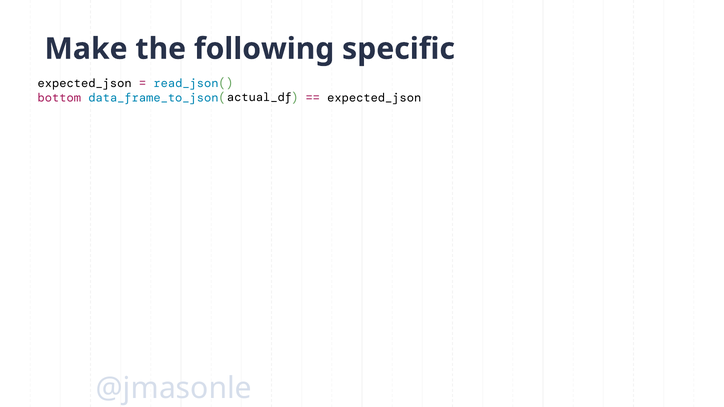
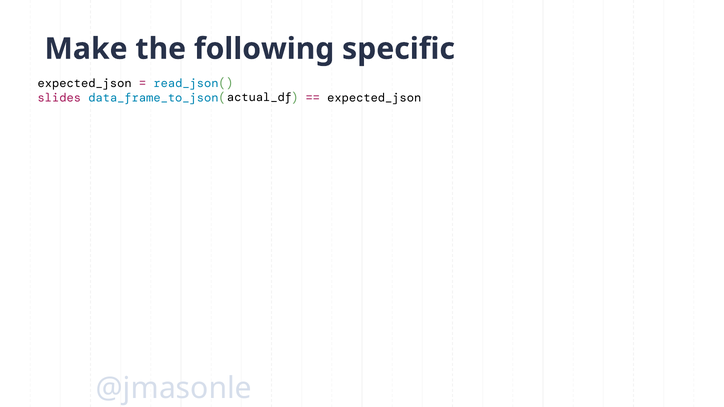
bottom: bottom -> slides (59, 98)
